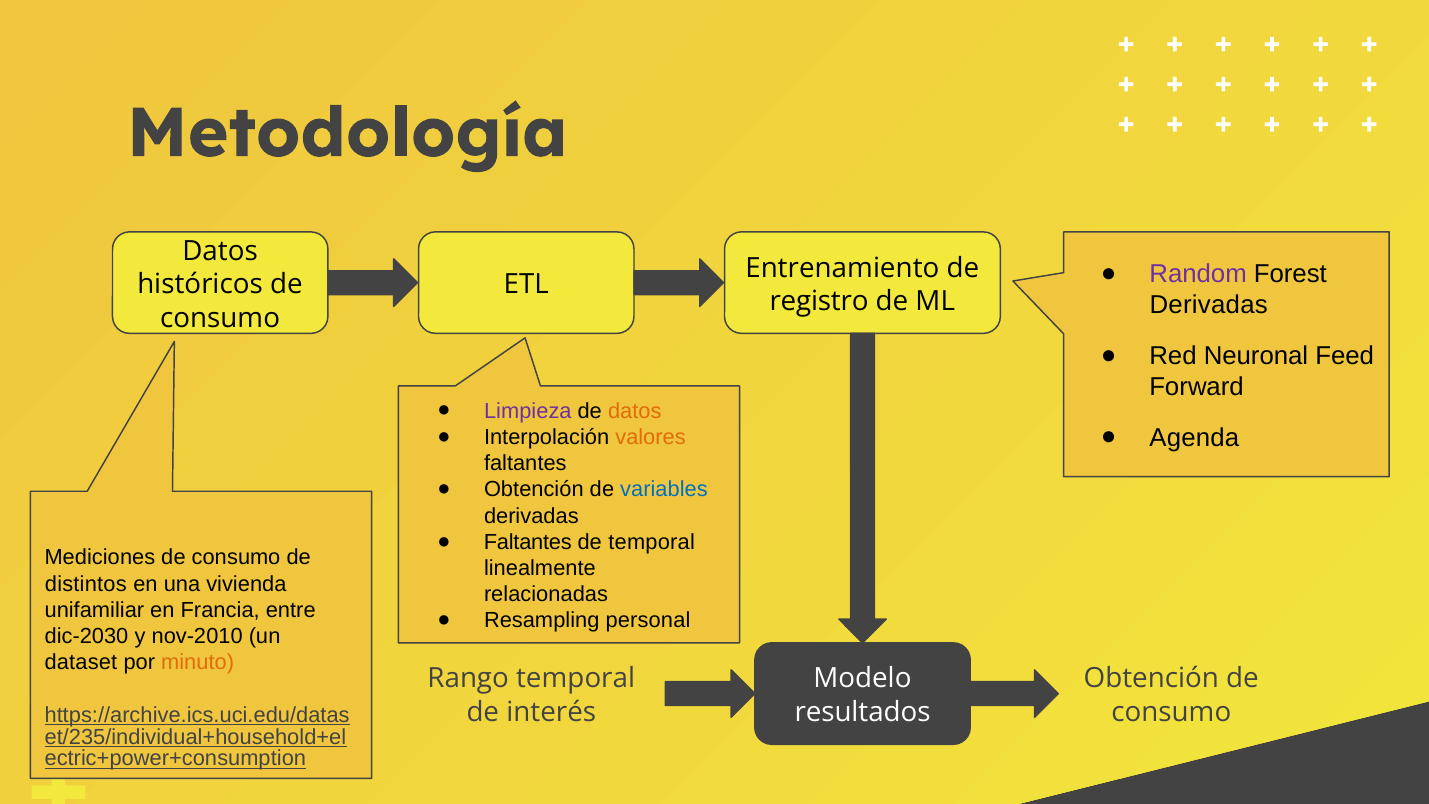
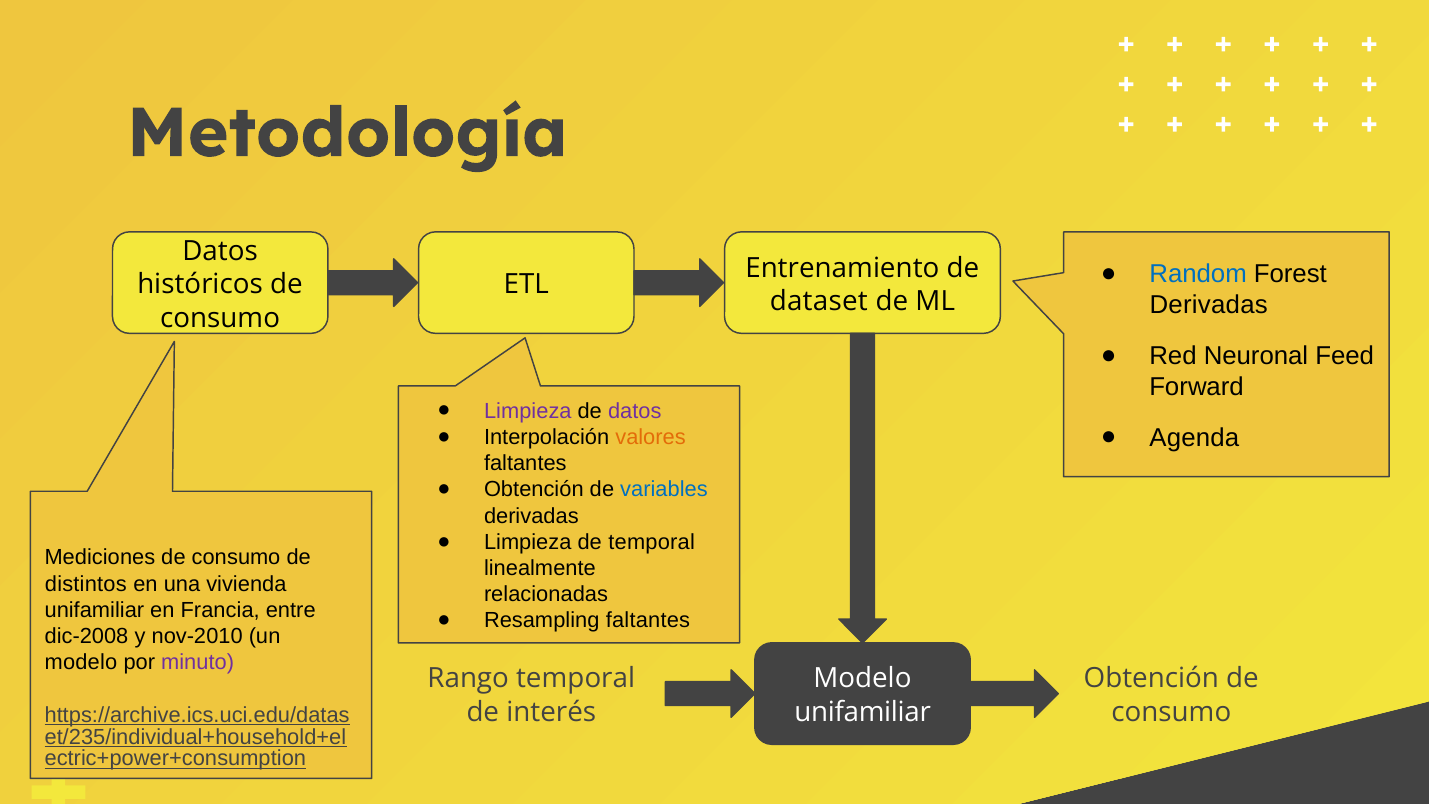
Random colour: purple -> blue (1198, 274)
registro: registro -> dataset (819, 301)
datos colour: orange -> purple (635, 411)
Faltantes: Faltantes -> Limpieza (528, 542)
Resampling personal: personal -> faltantes (648, 621)
dic-2030: dic-2030 -> dic-2008 (86, 636)
dataset: dataset -> modelo (81, 662)
minuto colour: orange -> purple (198, 662)
resultados: resultados -> unifamiliar (863, 712)
